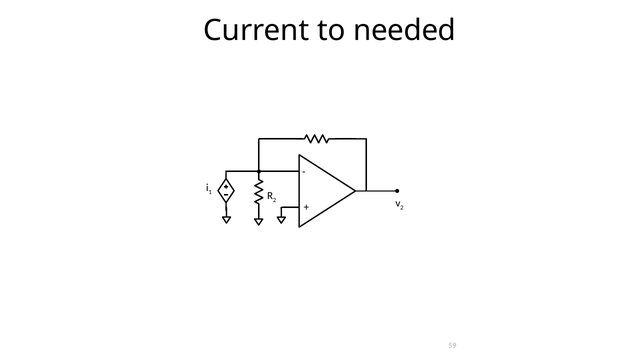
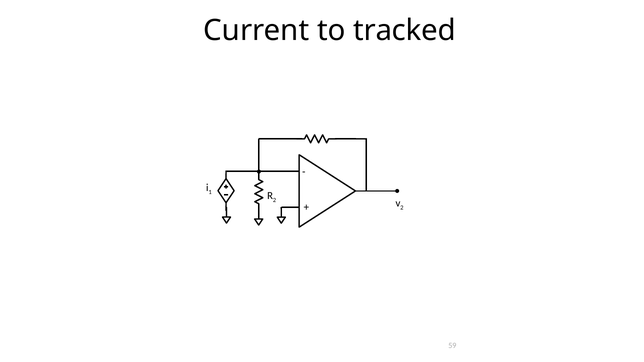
needed: needed -> tracked (405, 30)
